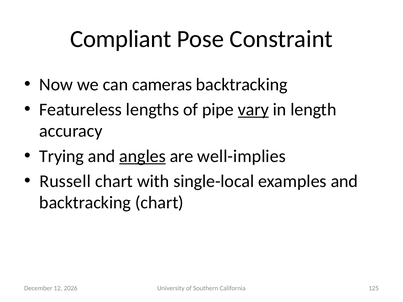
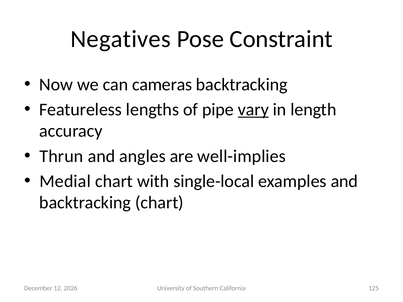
Compliant: Compliant -> Negatives (121, 39)
Trying: Trying -> Thrun (61, 156)
angles underline: present -> none (142, 156)
Russell: Russell -> Medial (65, 181)
